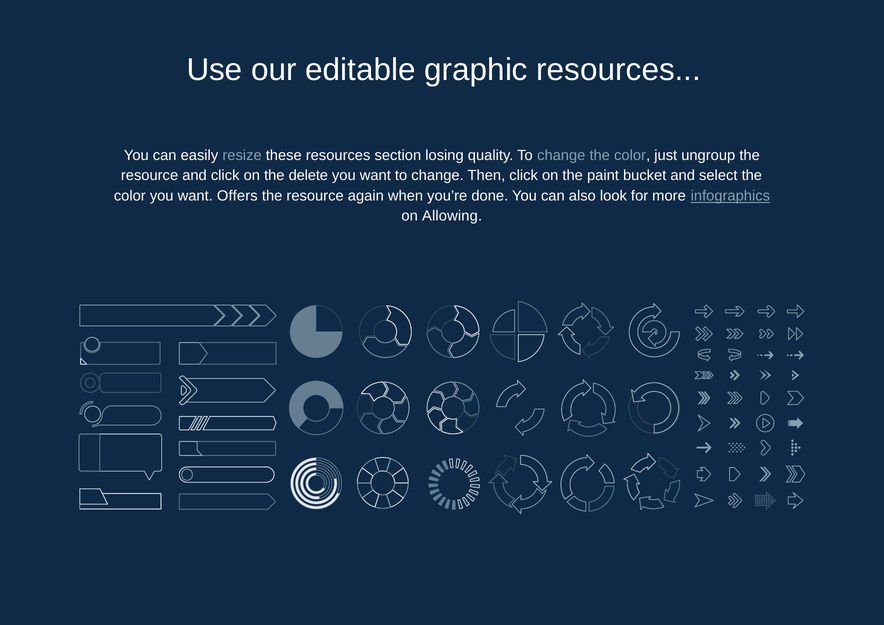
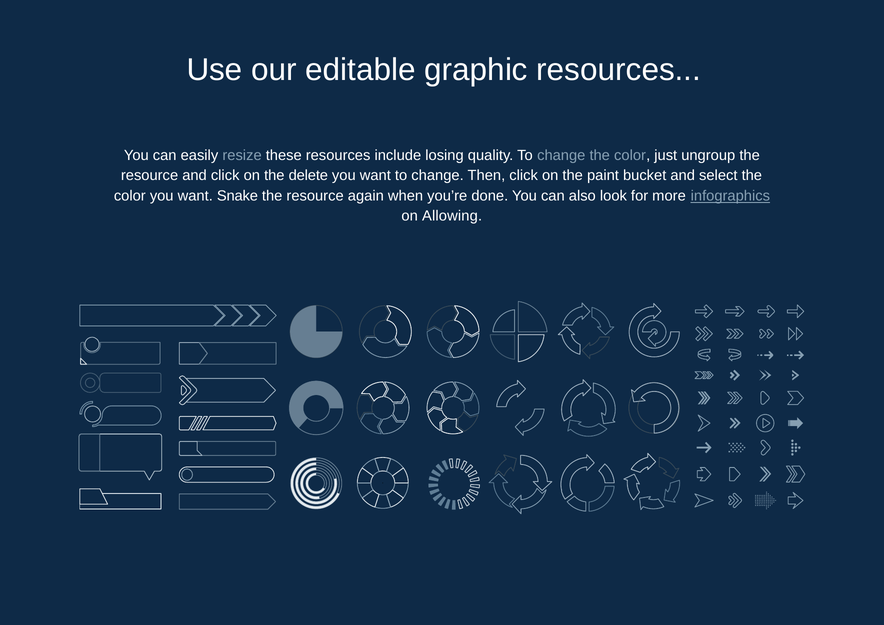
section: section -> include (398, 155)
Offers: Offers -> Snake (237, 196)
